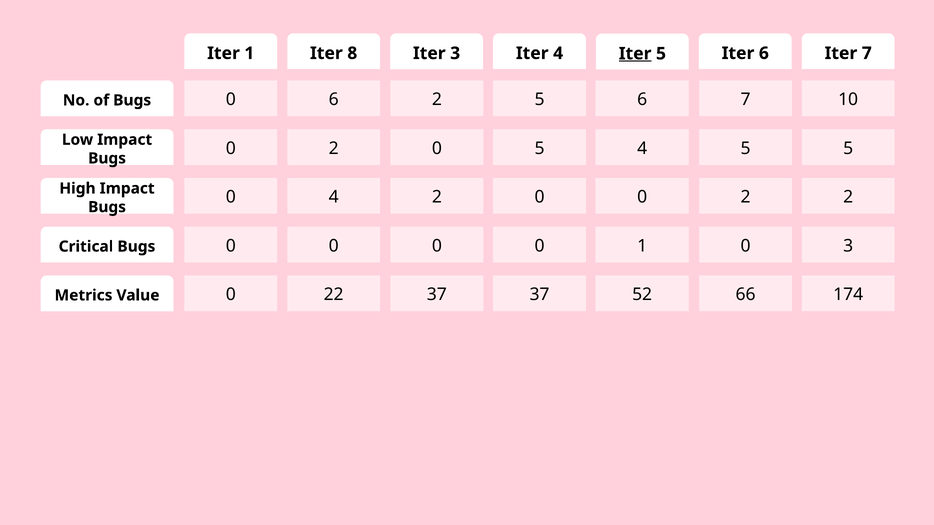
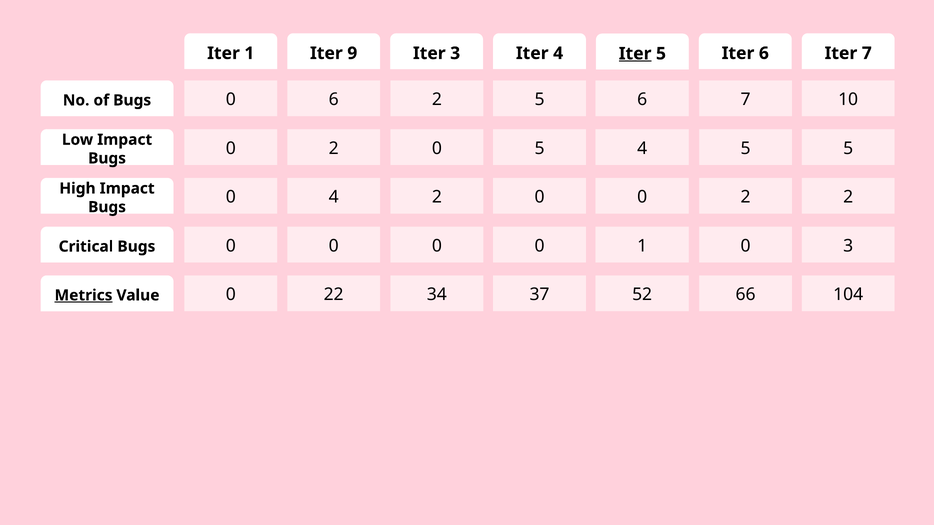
8: 8 -> 9 (352, 53)
Metrics underline: none -> present (84, 296)
0 37: 37 -> 34 (437, 295)
174: 174 -> 104 (848, 295)
